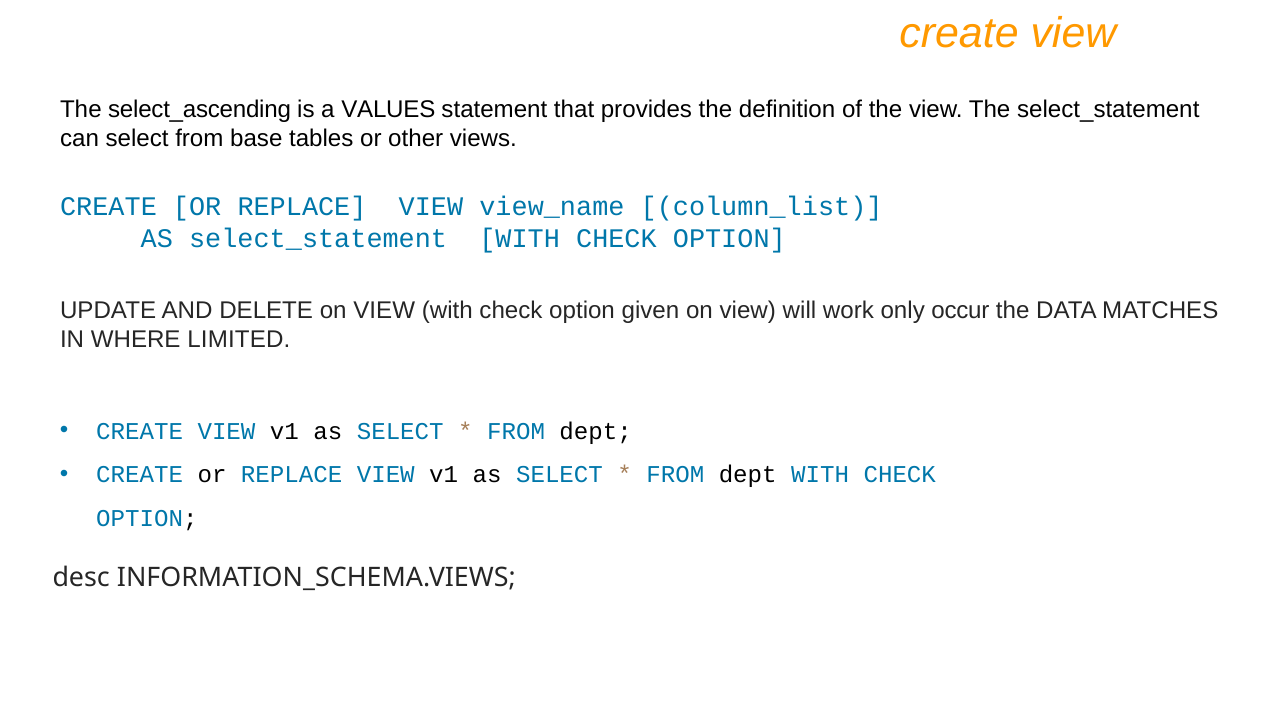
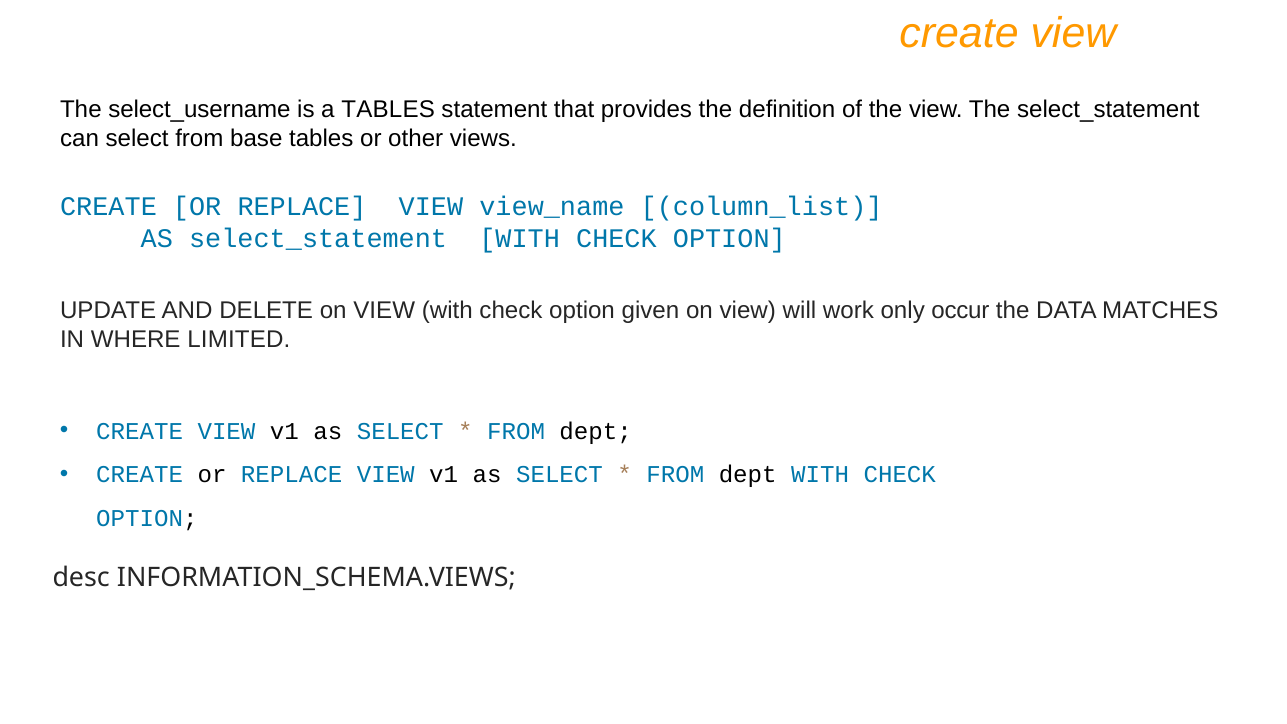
select_ascending: select_ascending -> select_username (199, 109)
a VALUES: VALUES -> TABLES (388, 109)
